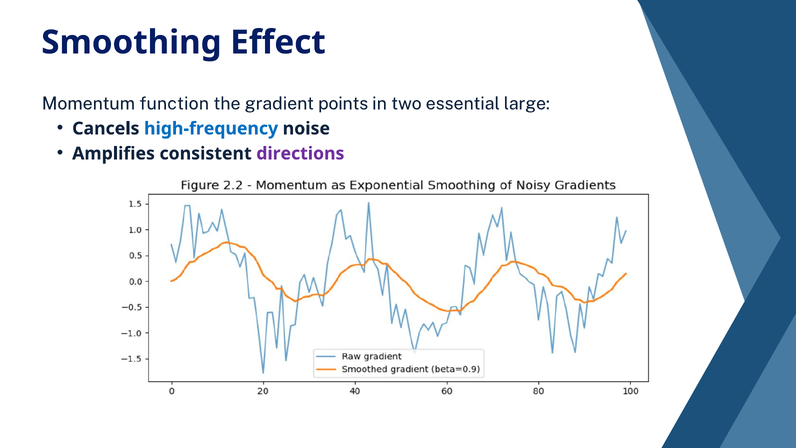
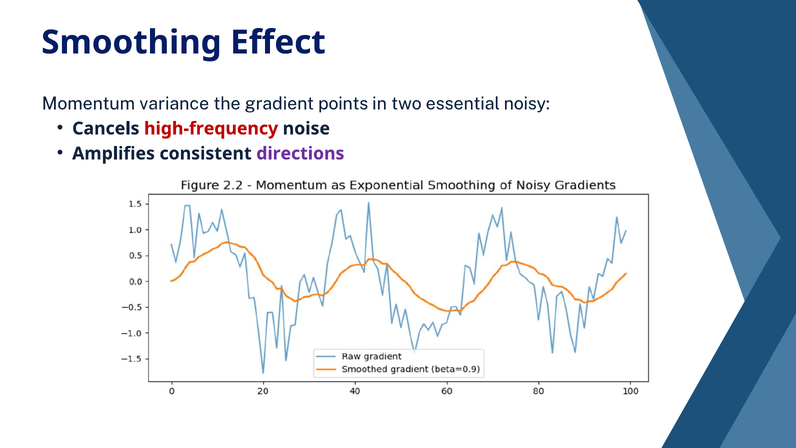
function: function -> variance (174, 104)
large: large -> noisy (527, 104)
high-frequency colour: blue -> red (211, 128)
